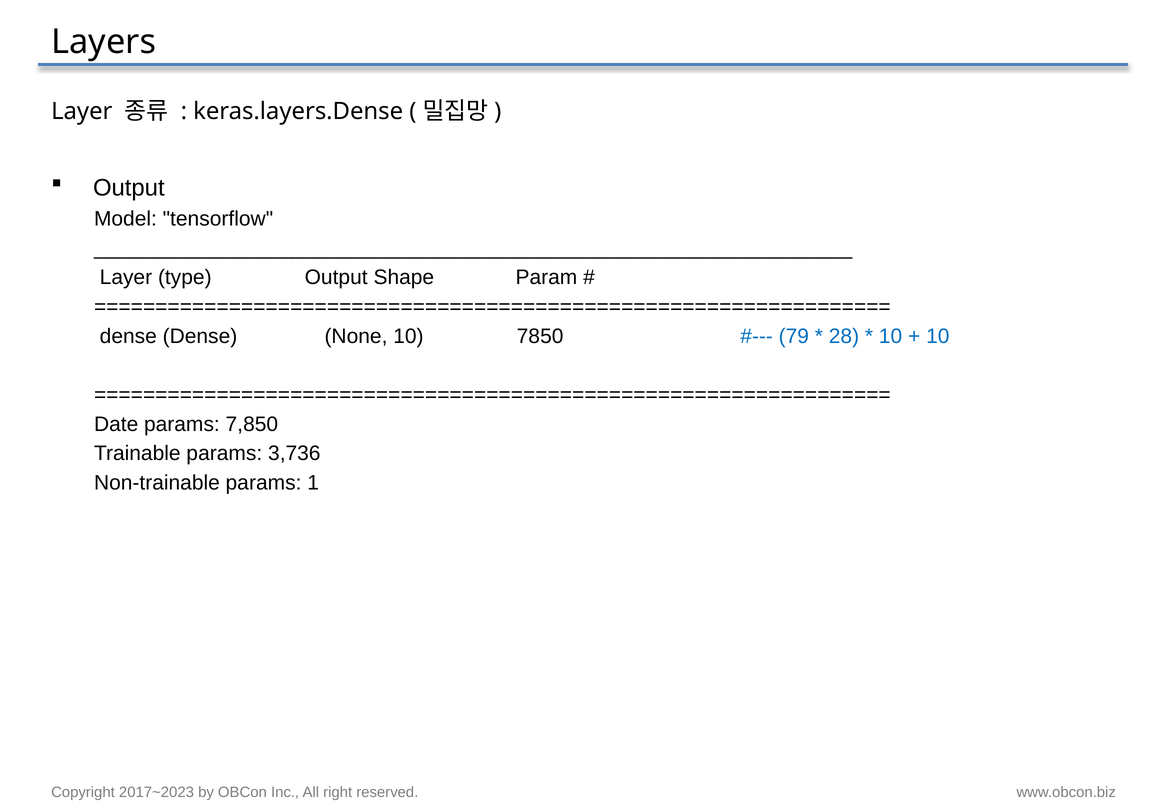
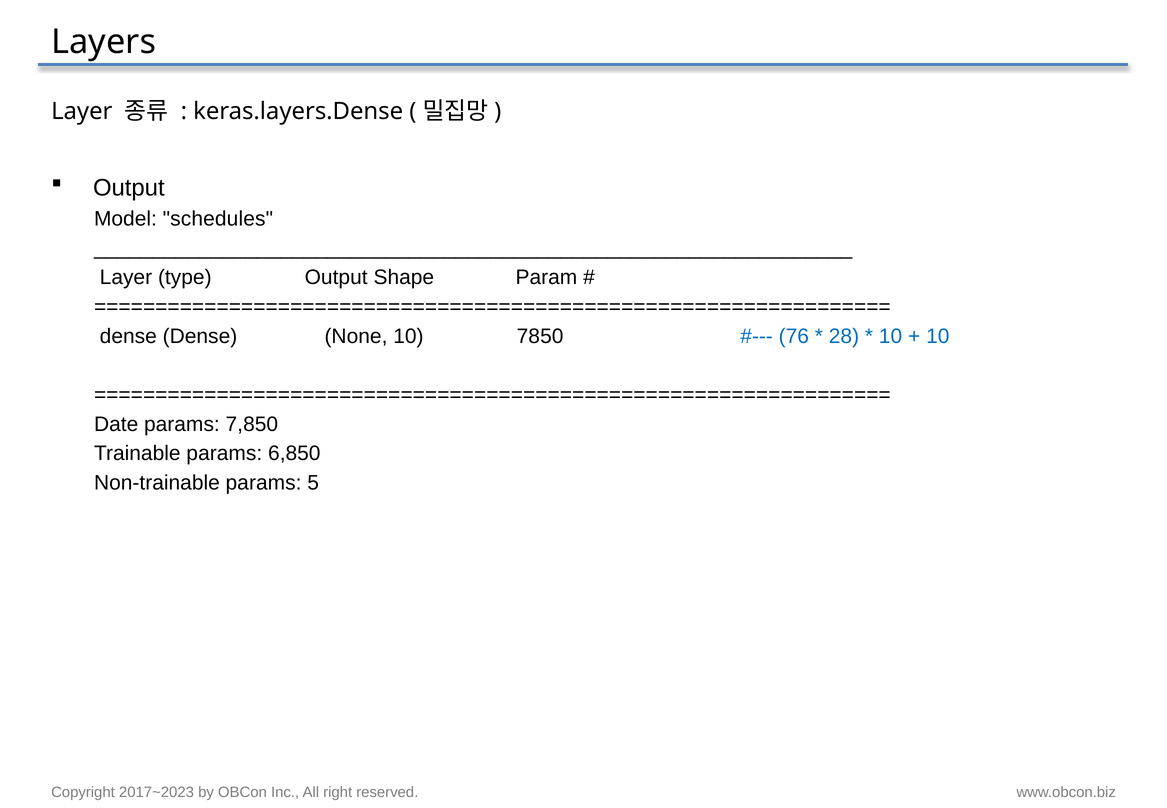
tensorflow: tensorflow -> schedules (218, 219)
79: 79 -> 76 (794, 336)
3,736: 3,736 -> 6,850 (294, 453)
1: 1 -> 5 (313, 483)
